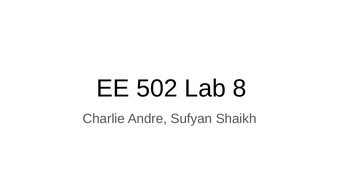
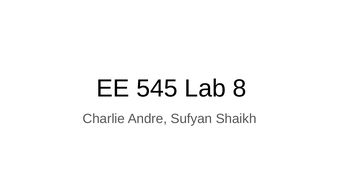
502: 502 -> 545 (157, 88)
